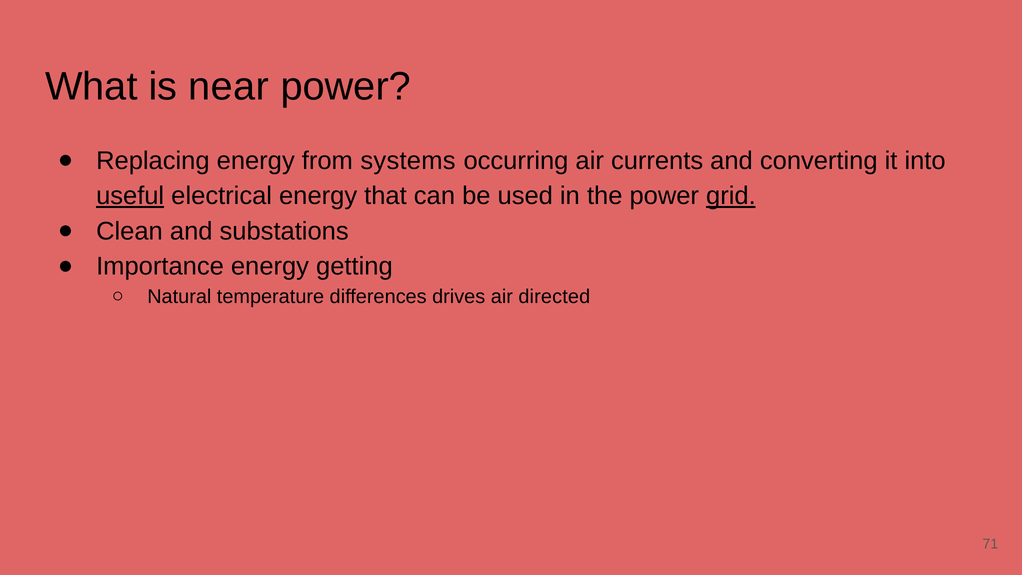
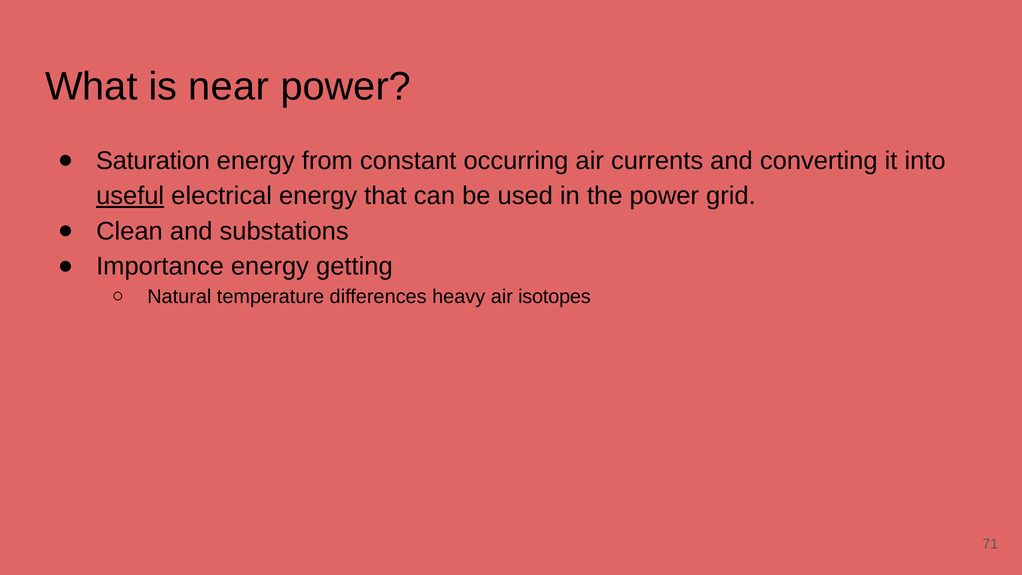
Replacing: Replacing -> Saturation (153, 161)
systems: systems -> constant (408, 161)
grid underline: present -> none (731, 196)
drives: drives -> heavy (459, 297)
directed: directed -> isotopes (554, 297)
